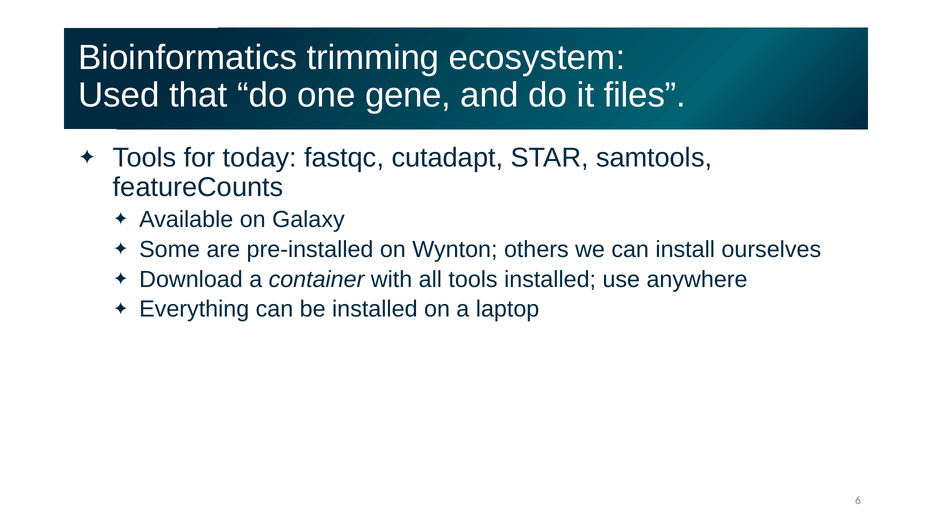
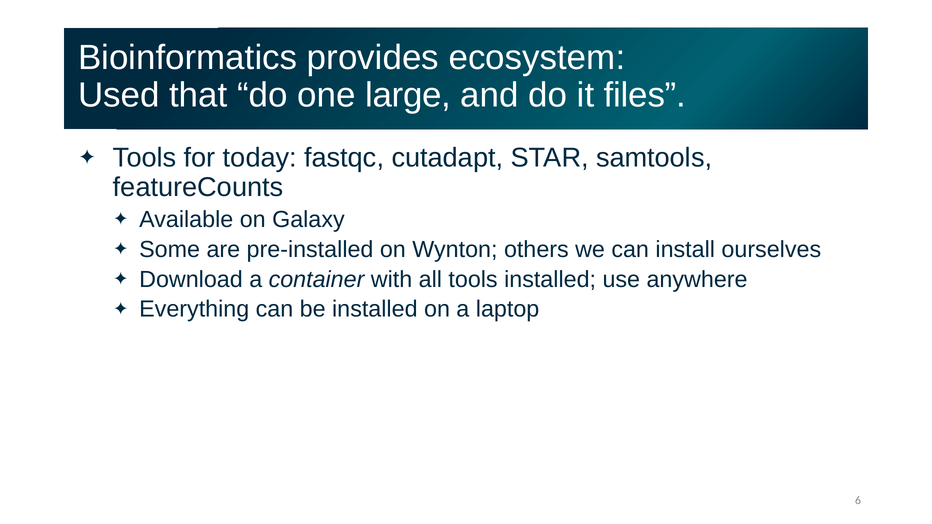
trimming: trimming -> provides (373, 58)
gene: gene -> large (408, 95)
